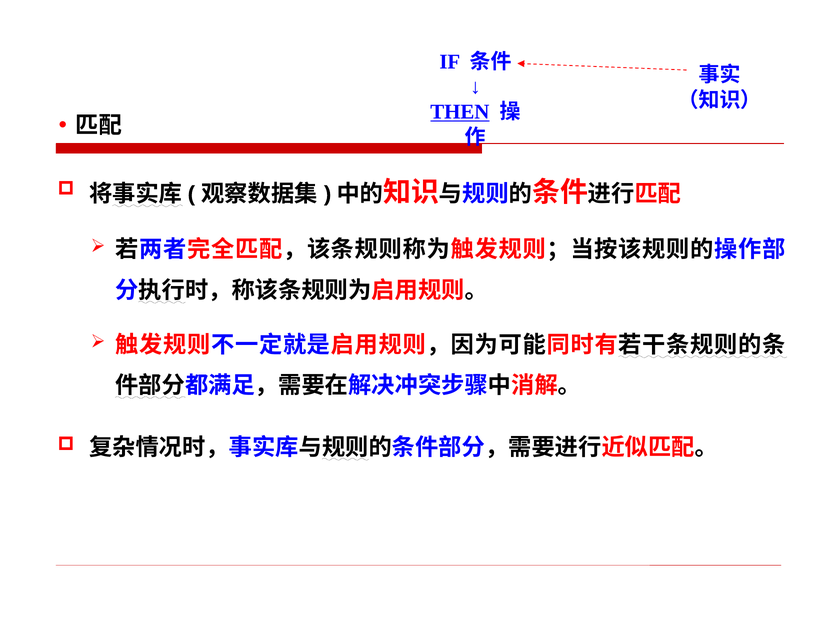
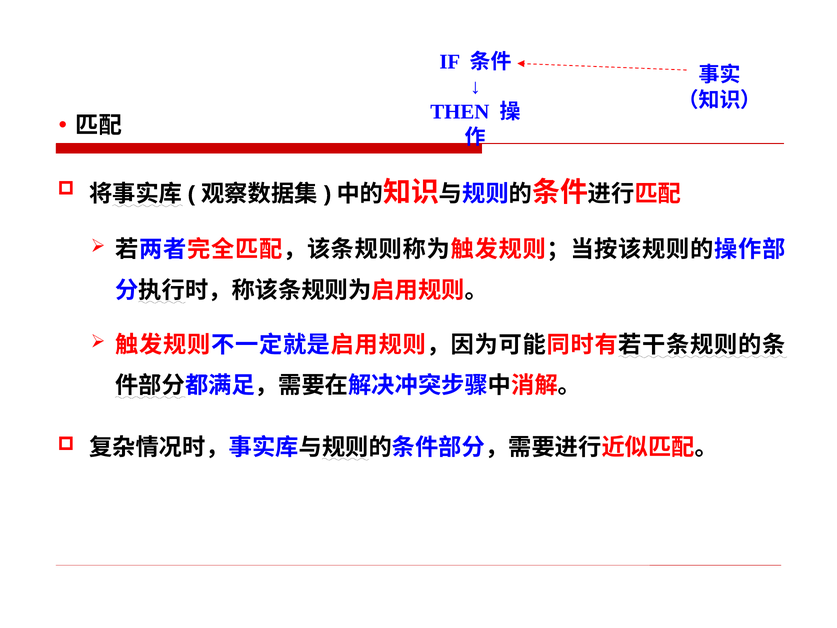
THEN underline: present -> none (460, 112)
